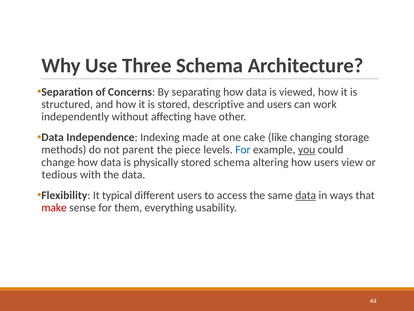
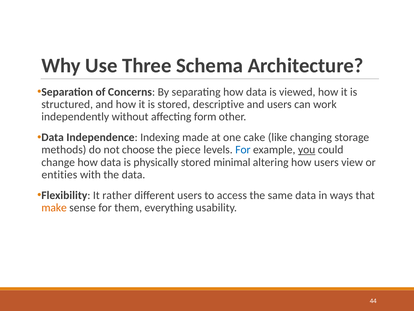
have: have -> form (205, 117)
parent: parent -> choose (138, 150)
stored schema: schema -> minimal (232, 162)
tedious: tedious -> entities (59, 174)
typical: typical -> rather (117, 195)
data underline: present -> none (306, 195)
make colour: red -> orange (54, 207)
